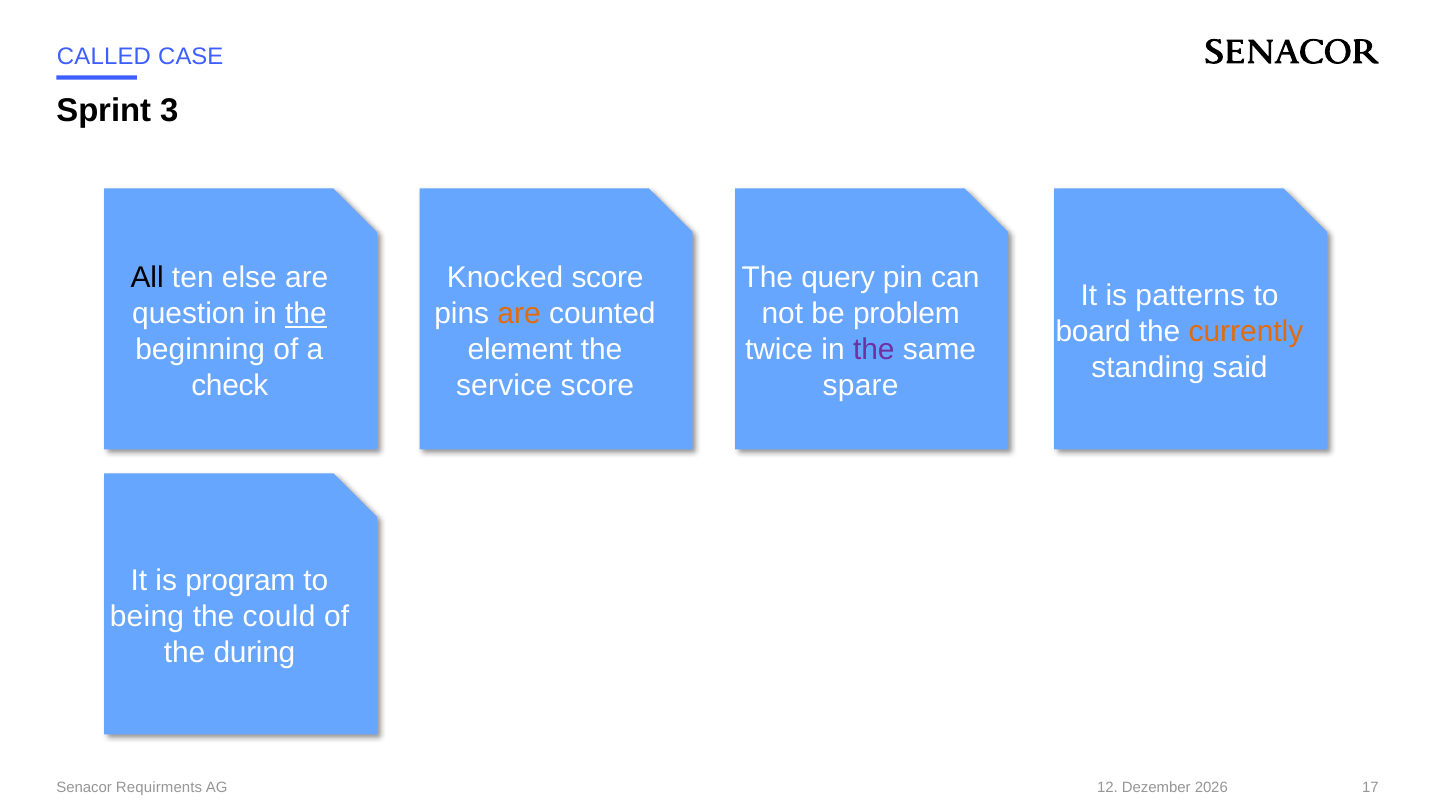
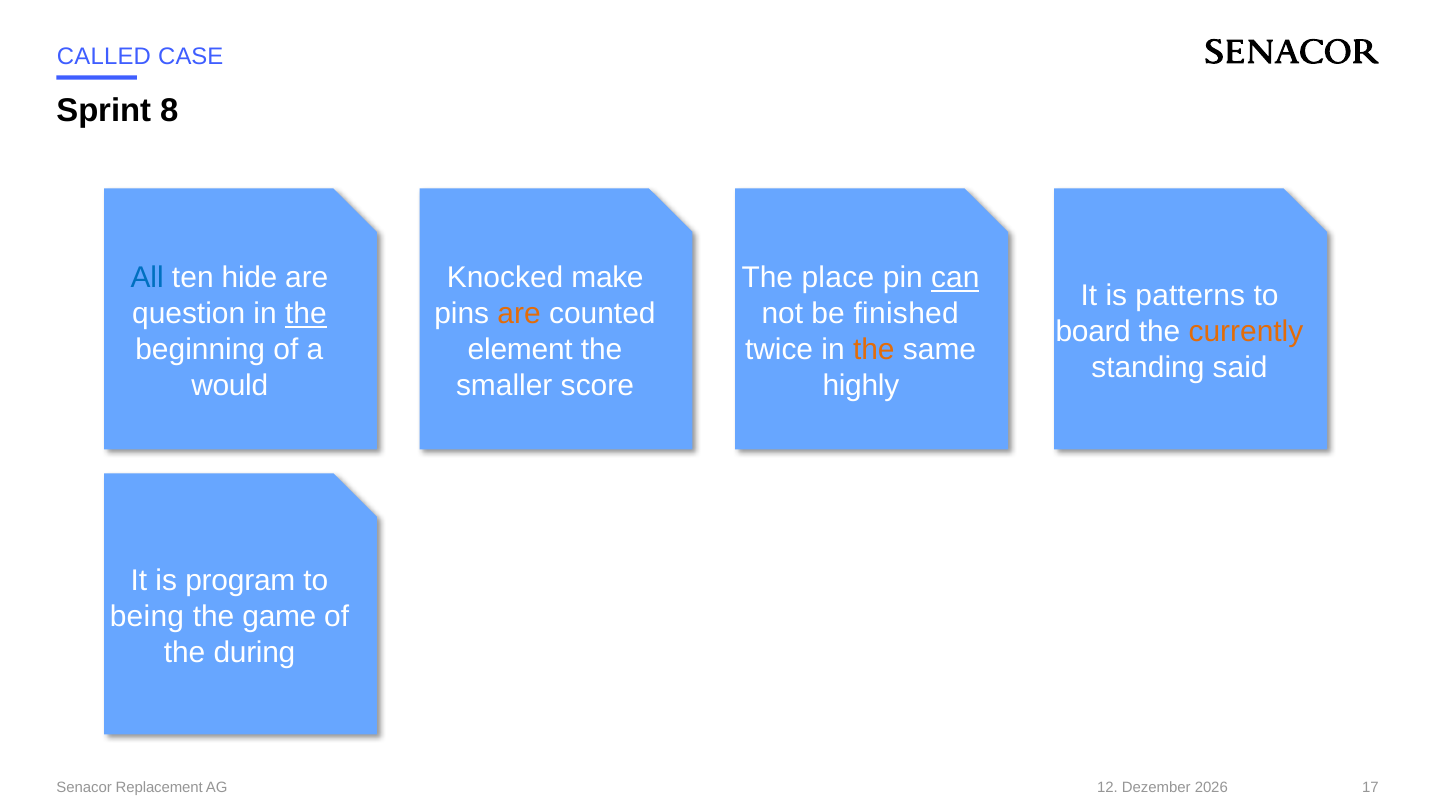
3: 3 -> 8 (169, 110)
All colour: black -> blue (147, 278)
else: else -> hide (249, 278)
Knocked score: score -> make (608, 278)
query: query -> place (838, 278)
can underline: none -> present (955, 278)
problem: problem -> finished (906, 314)
the colour: purple -> orange (874, 350)
check: check -> would (230, 386)
service: service -> smaller (504, 386)
spare: spare -> highly (861, 386)
could: could -> game (279, 617)
Requirments: Requirments -> Replacement (159, 787)
